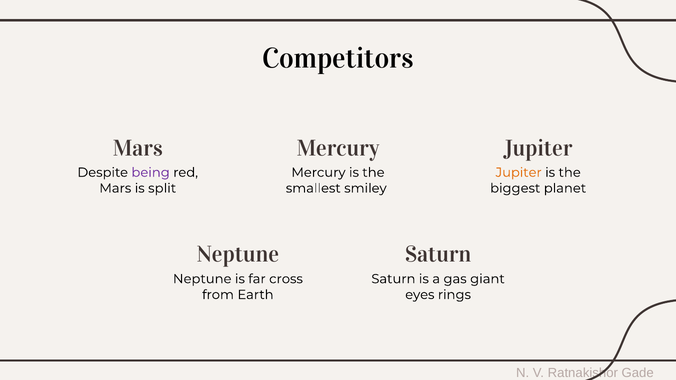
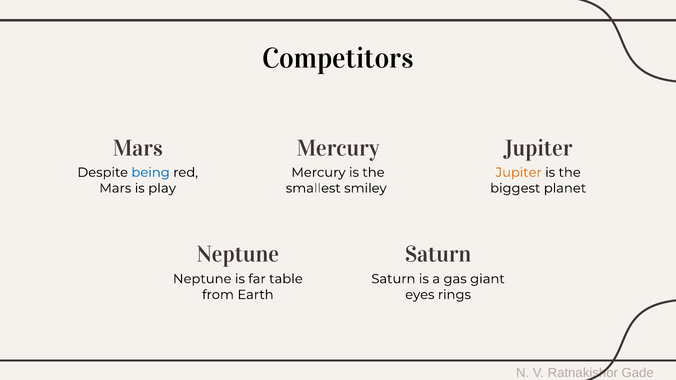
being colour: purple -> blue (151, 173)
split: split -> play (162, 188)
cross: cross -> table (286, 279)
